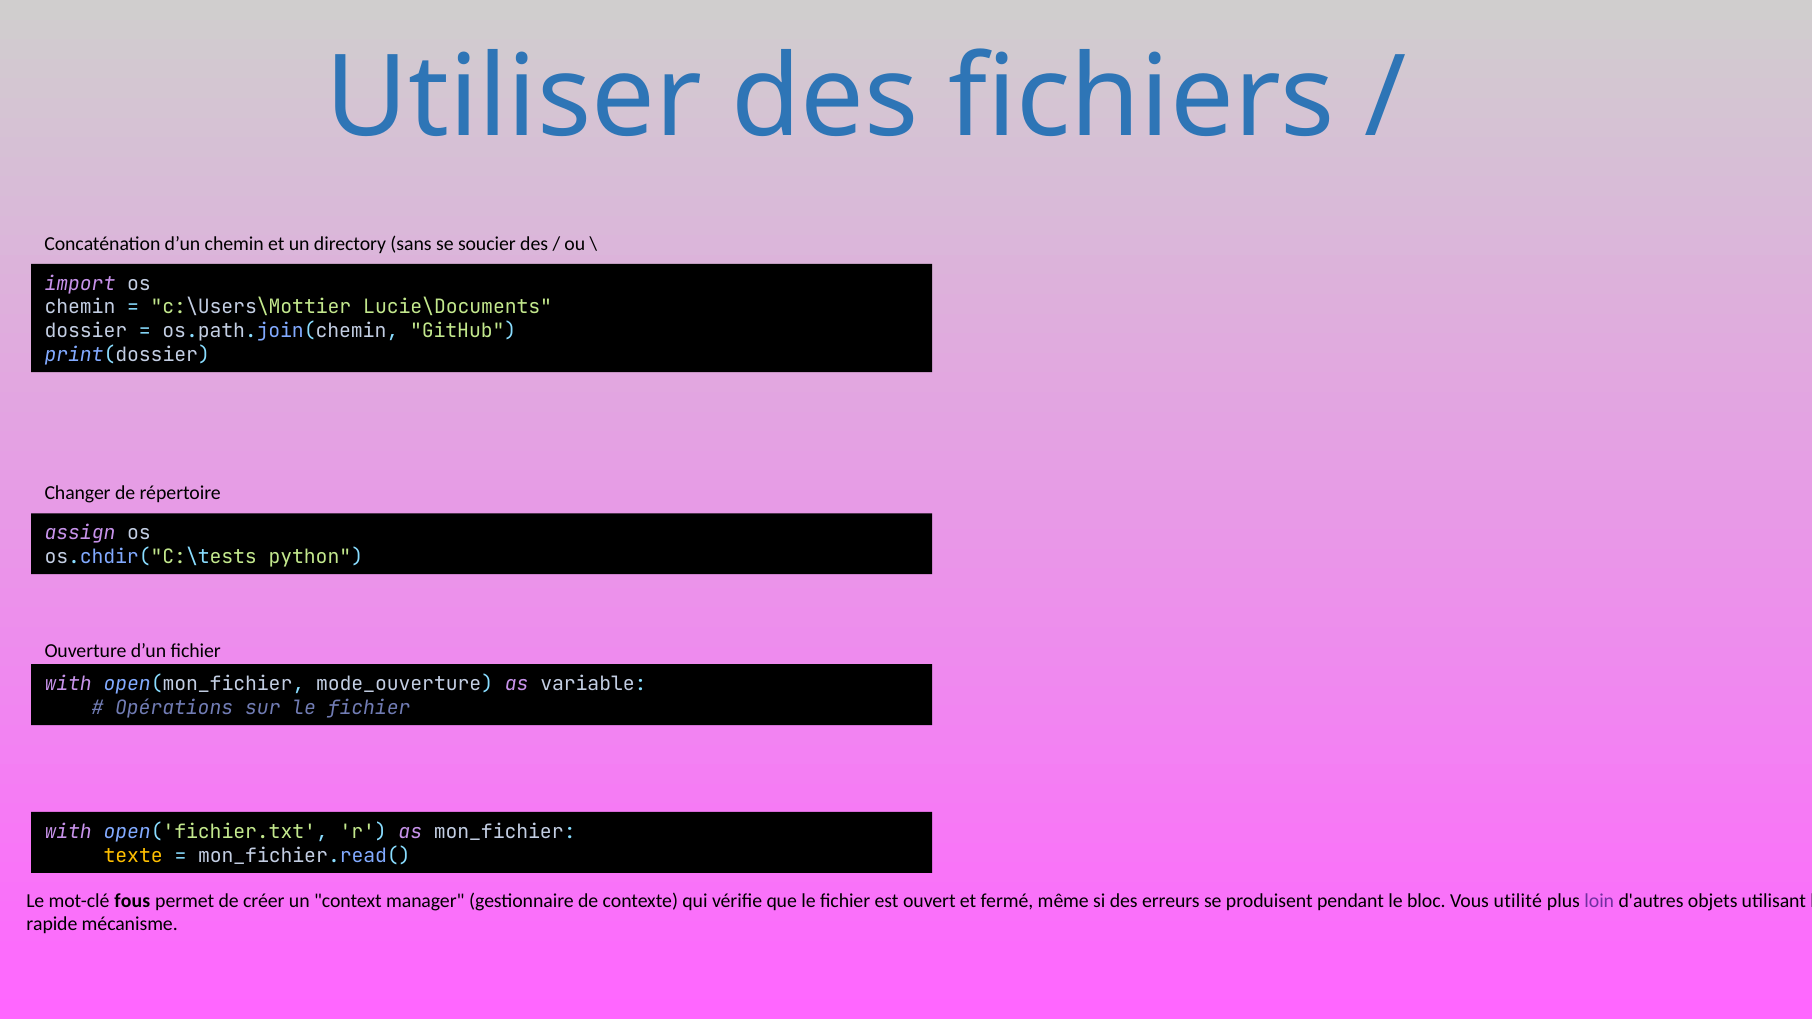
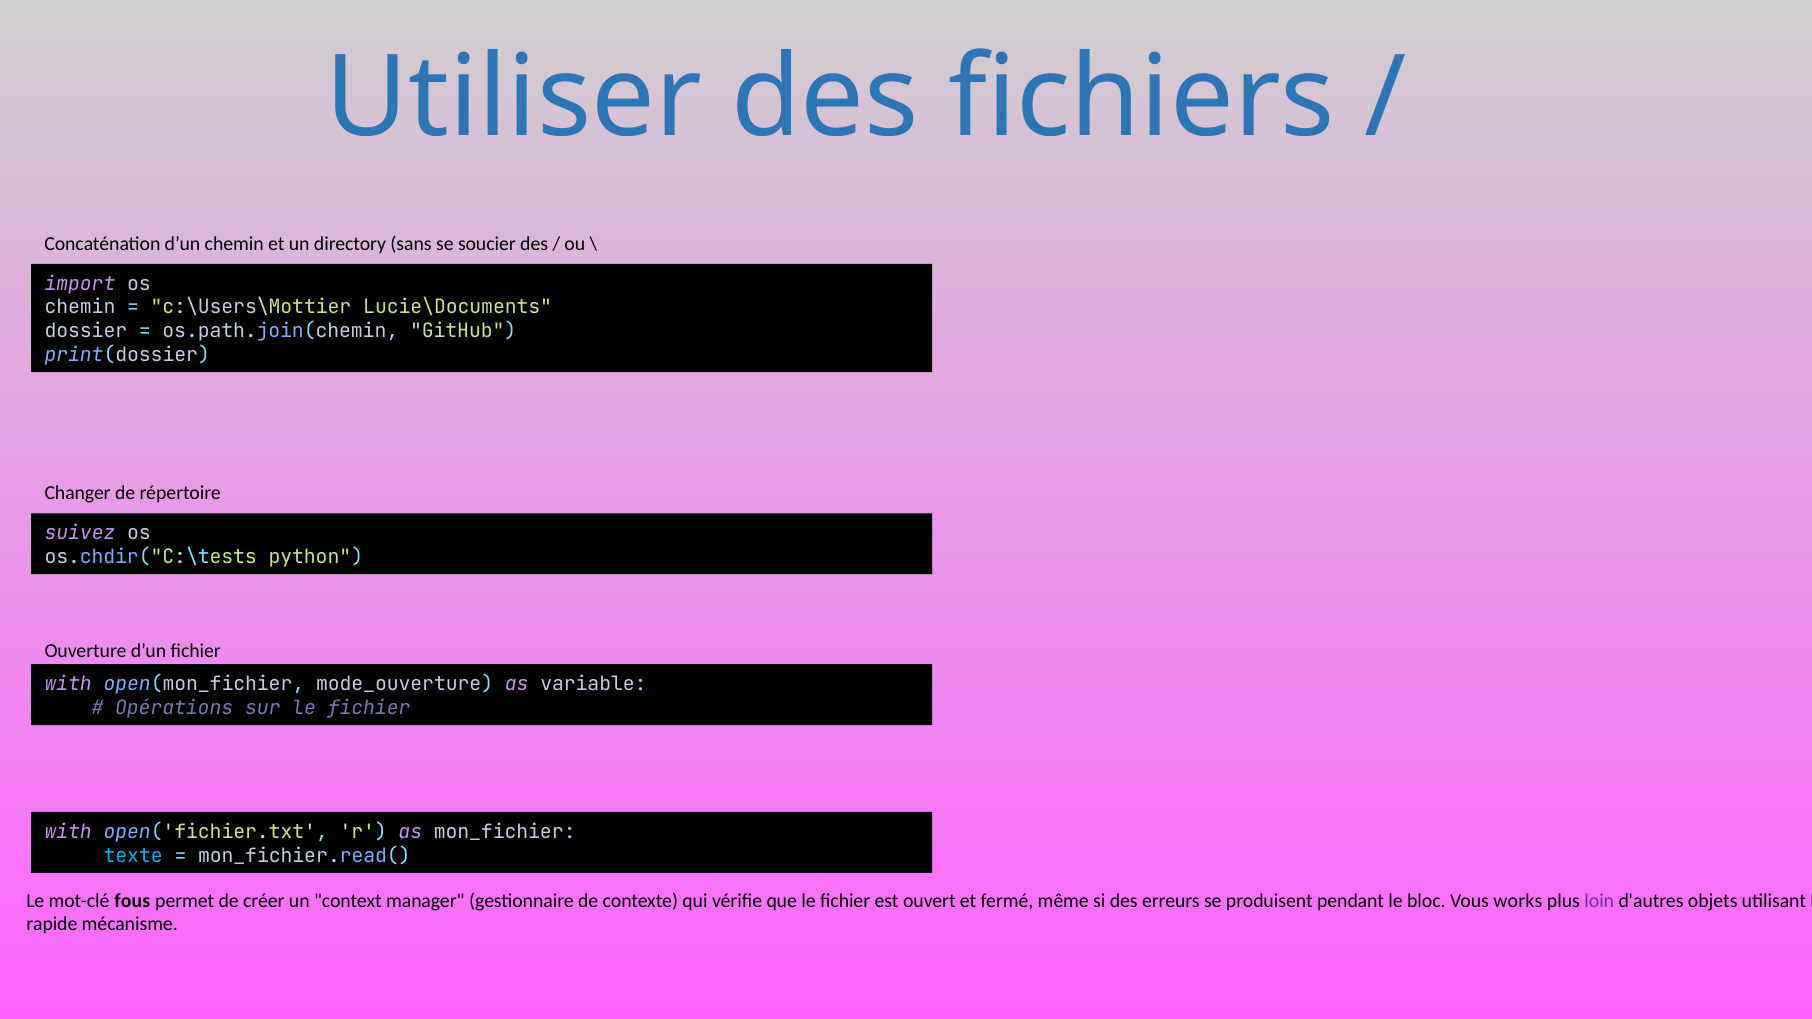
assign: assign -> suivez (80, 533)
texte colour: yellow -> light blue (133, 856)
utilité: utilité -> works (1518, 901)
